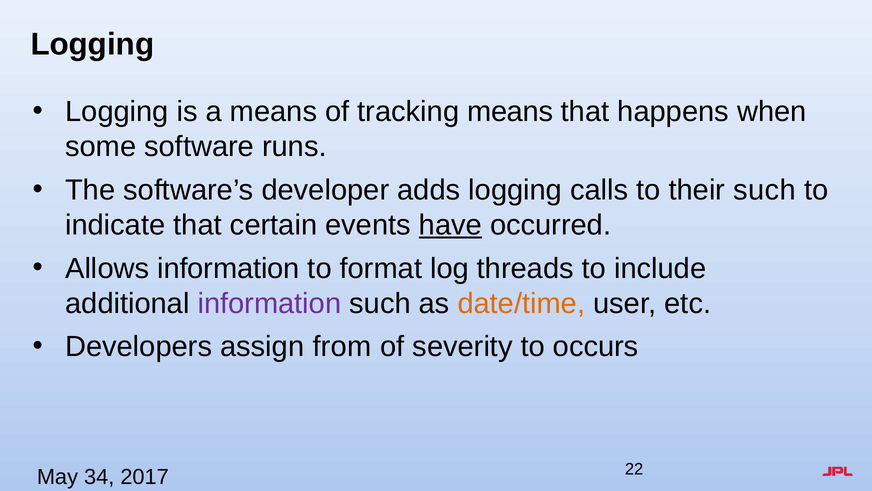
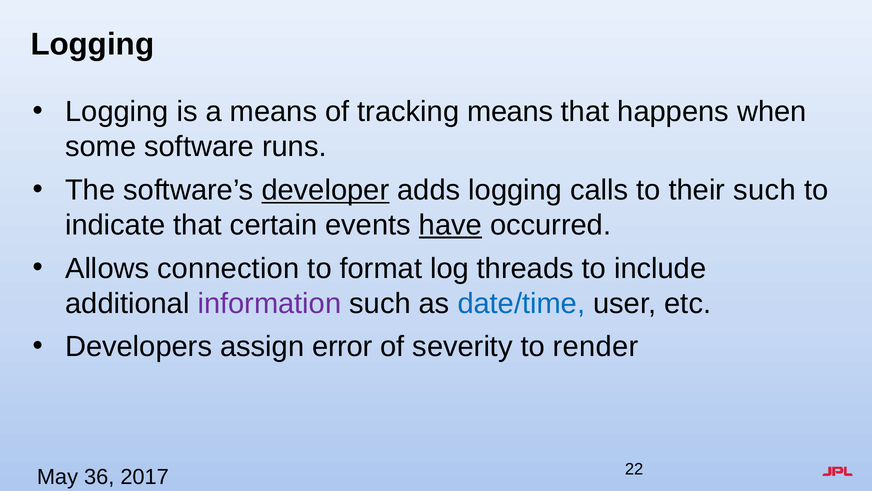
developer underline: none -> present (325, 190)
Allows information: information -> connection (228, 268)
date/time colour: orange -> blue (521, 303)
from: from -> error (342, 346)
occurs: occurs -> render (596, 346)
34: 34 -> 36 (99, 476)
